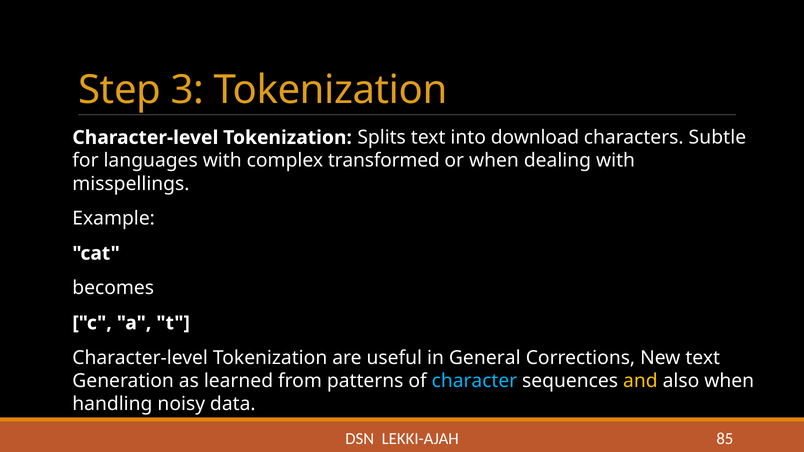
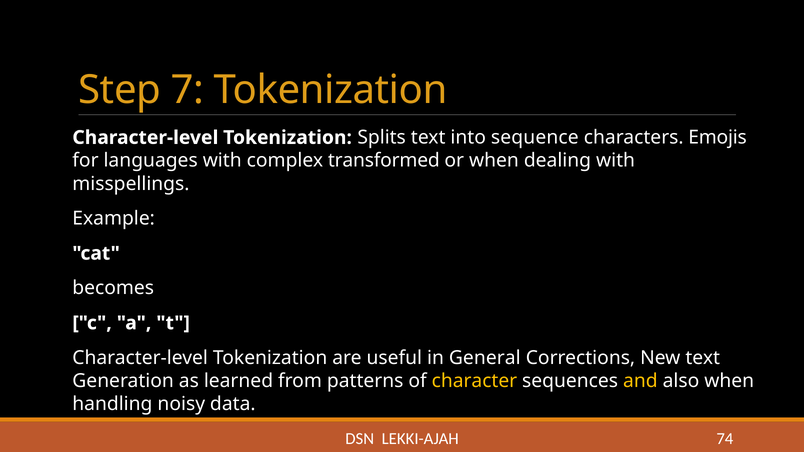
3: 3 -> 7 (187, 90)
download: download -> sequence (535, 138)
Subtle: Subtle -> Emojis (718, 138)
character colour: light blue -> yellow (474, 381)
85: 85 -> 74 (725, 439)
